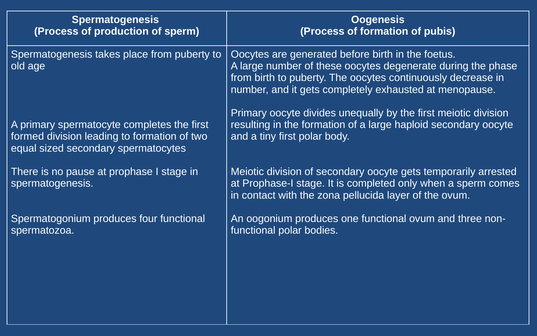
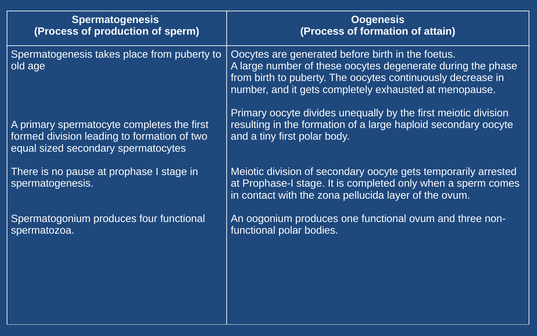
pubis: pubis -> attain (440, 31)
